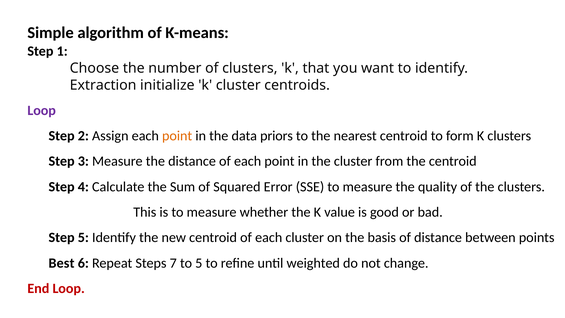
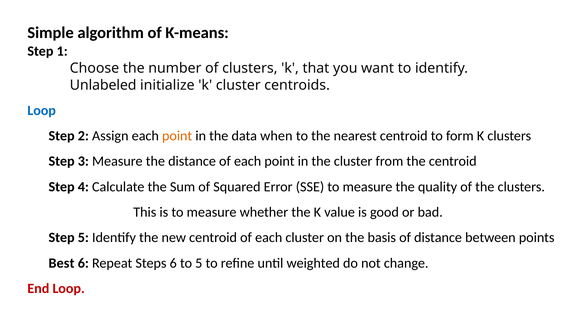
Extraction: Extraction -> Unlabeled (103, 85)
Loop colour: purple -> blue (42, 110)
priors: priors -> when (276, 136)
Steps 7: 7 -> 6 (173, 263)
